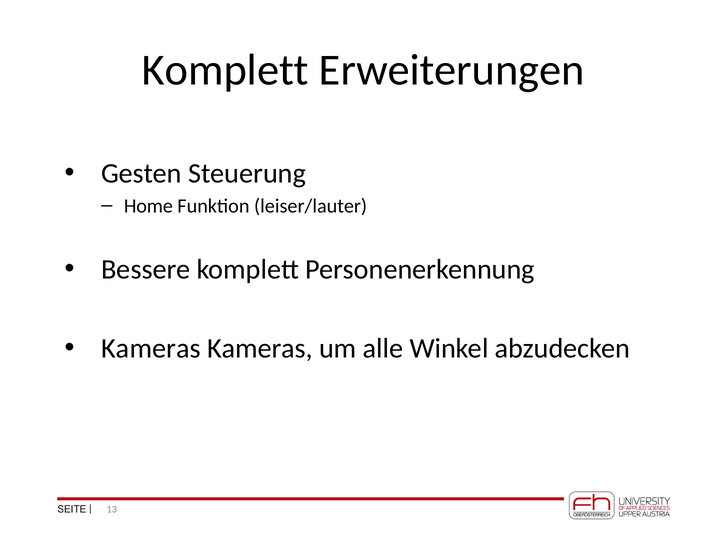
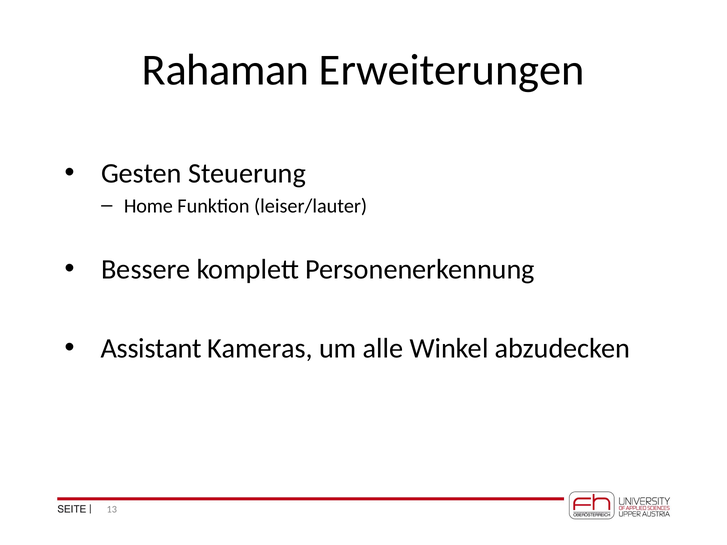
Komplett: Komplett -> Rahaman (226, 70)
Kameras: Kameras -> Assistant (151, 349)
